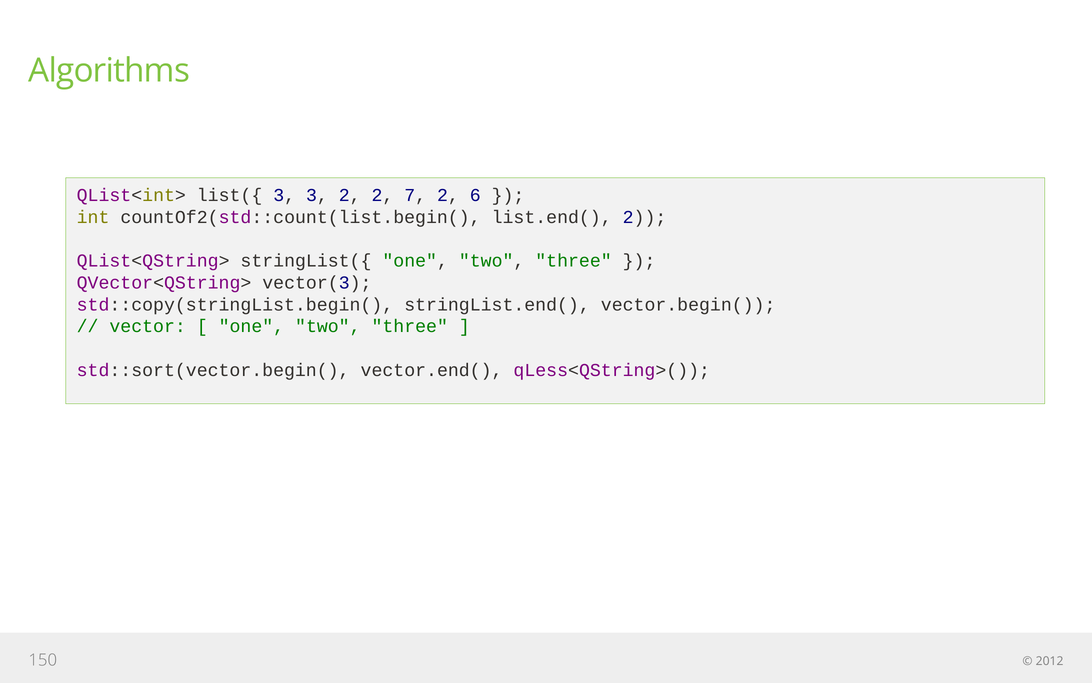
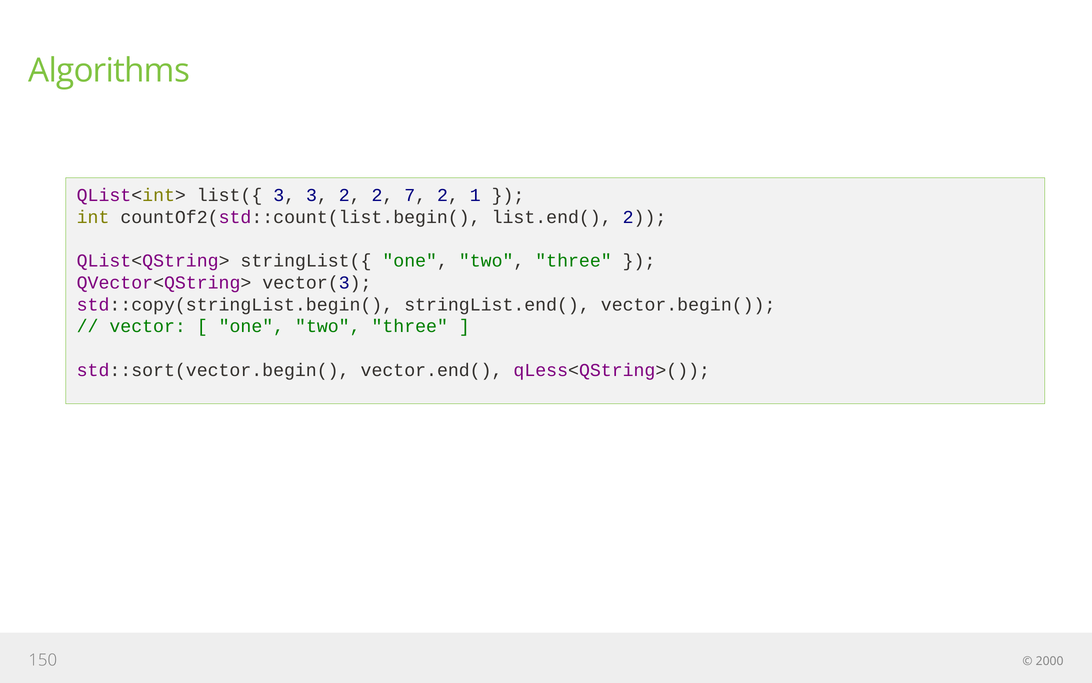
6: 6 -> 1 (475, 195)
2012: 2012 -> 2000 (1050, 661)
